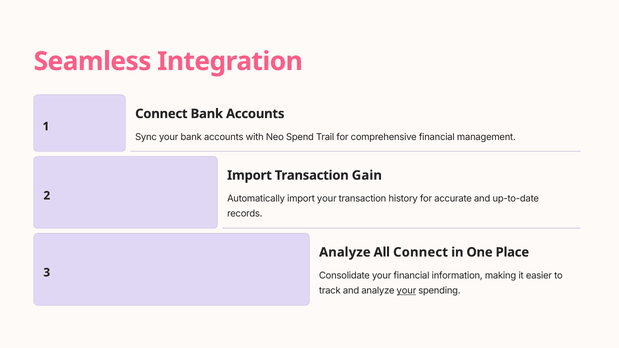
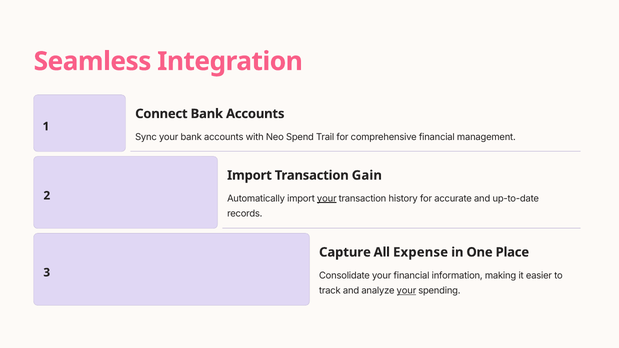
your underline: none -> present (327, 199)
Analyze: Analyze -> Capture (345, 252)
All Connect: Connect -> Expense (421, 252)
